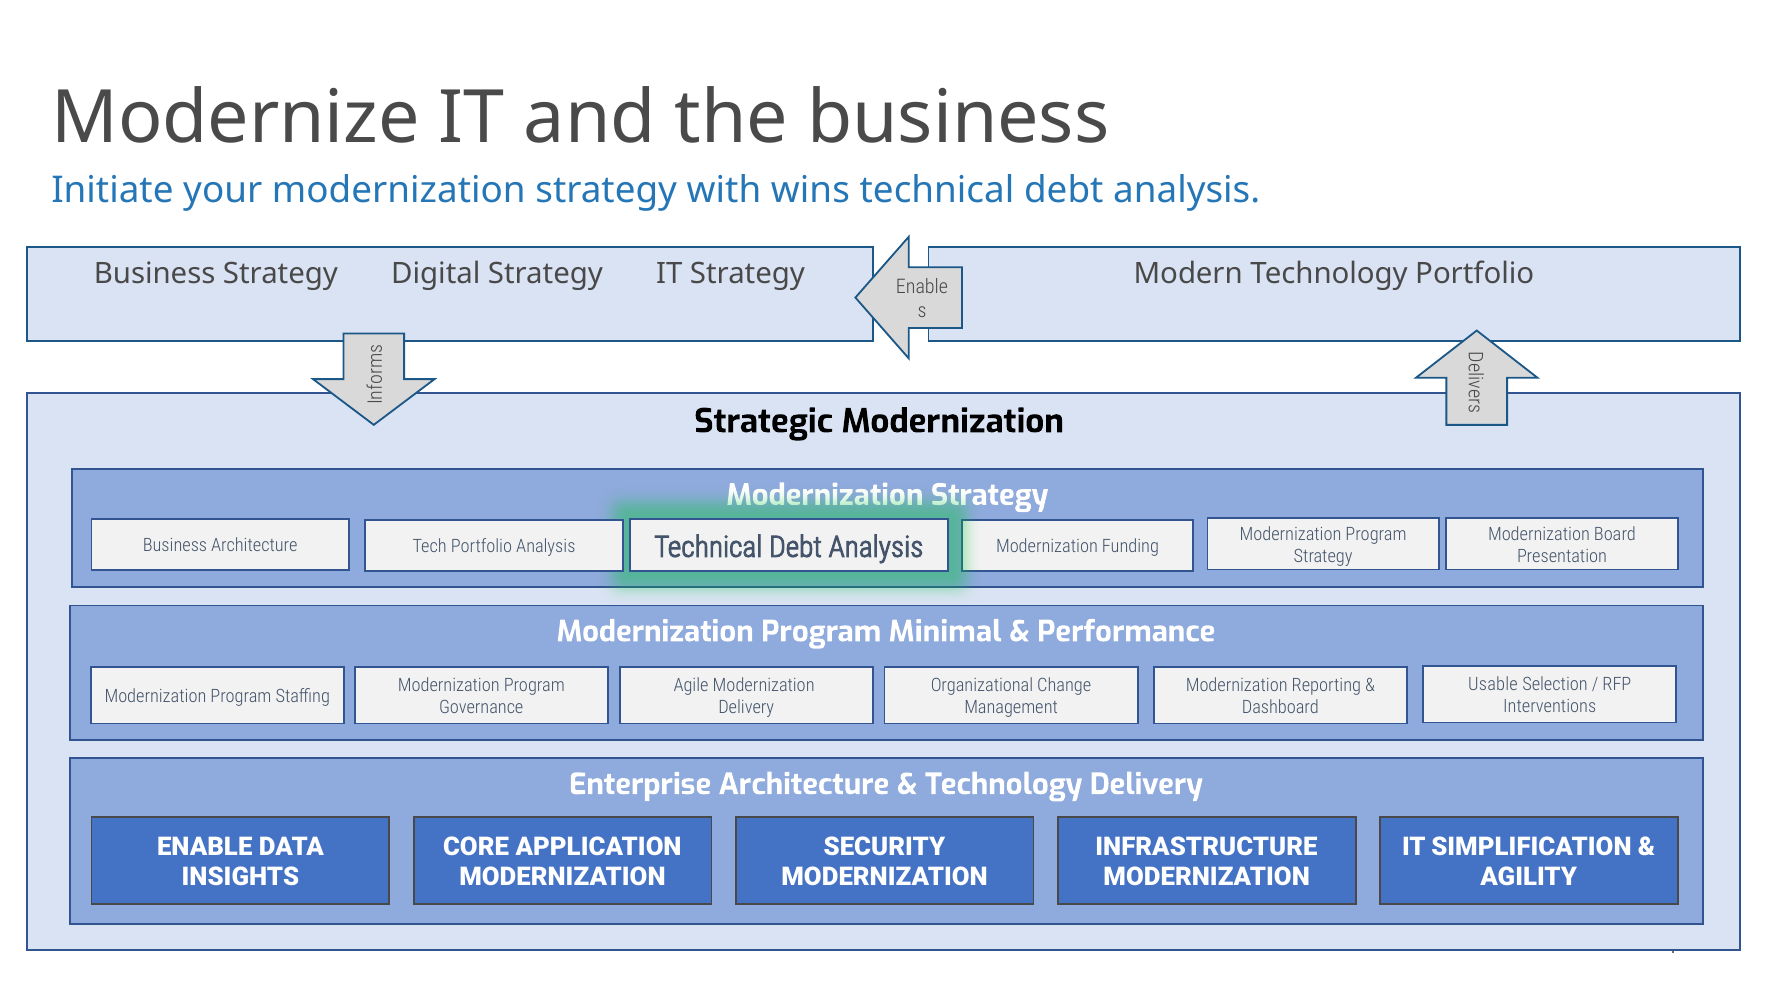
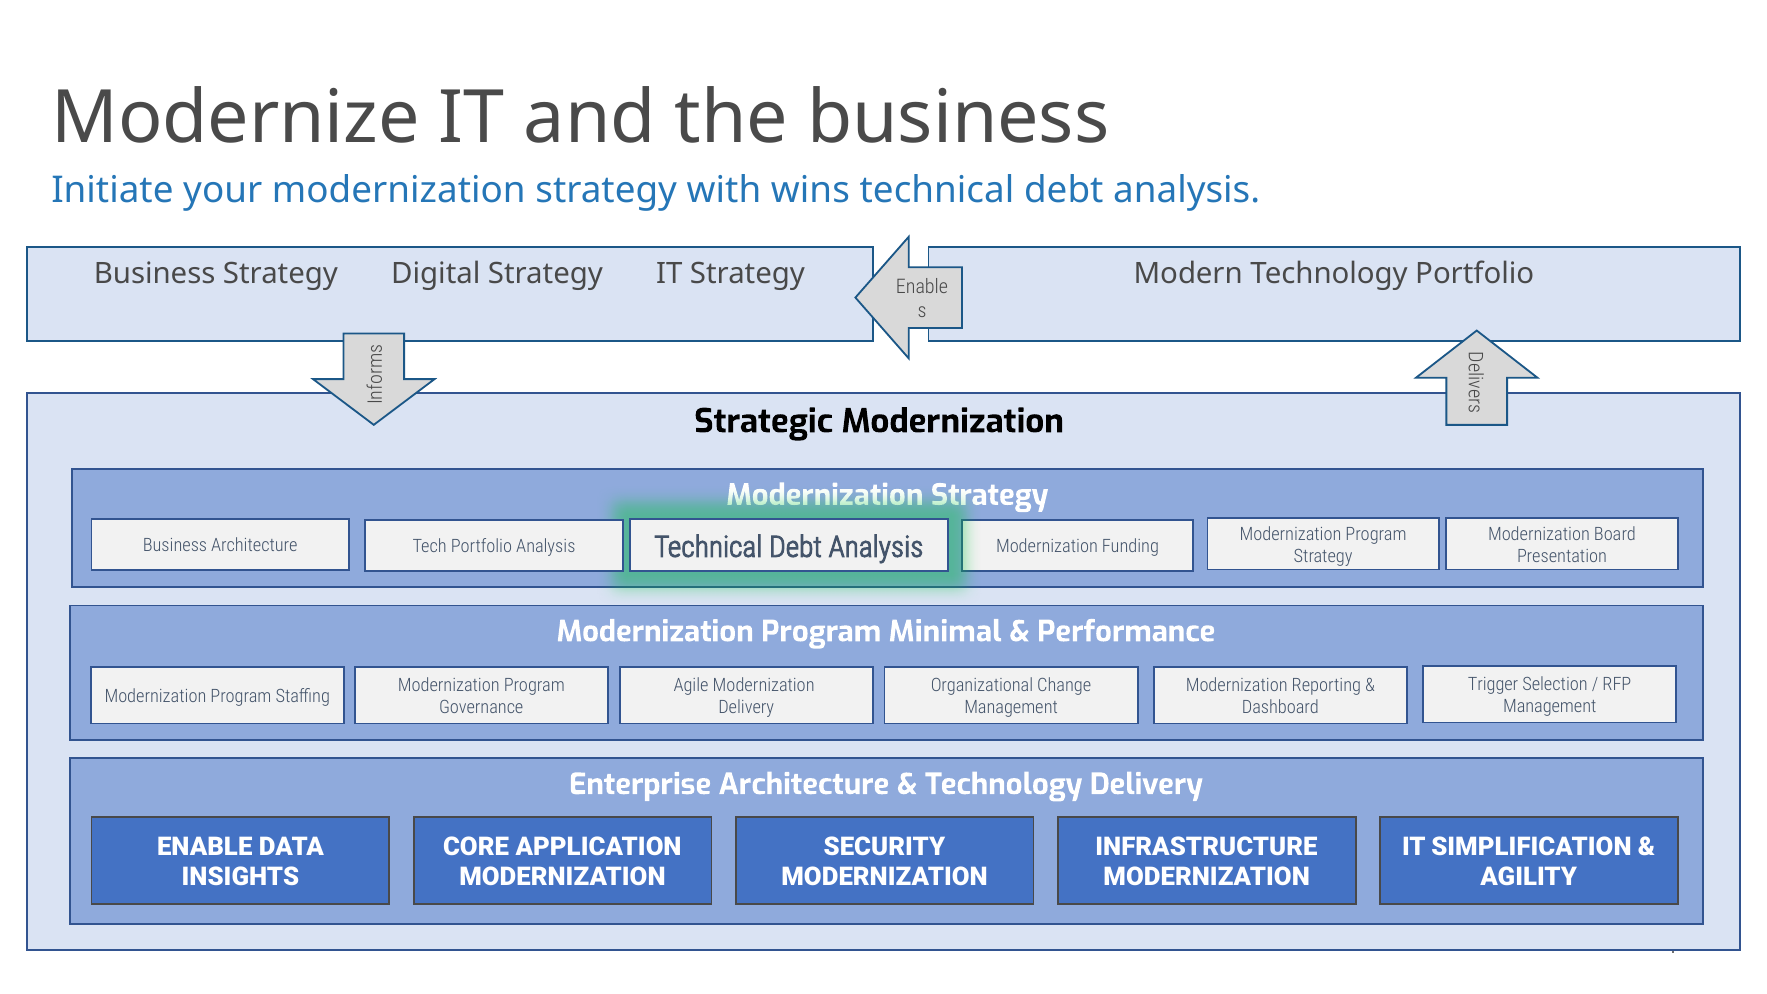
Usable: Usable -> Trigger (1493, 684)
Interventions: Interventions -> Management (1550, 706)
